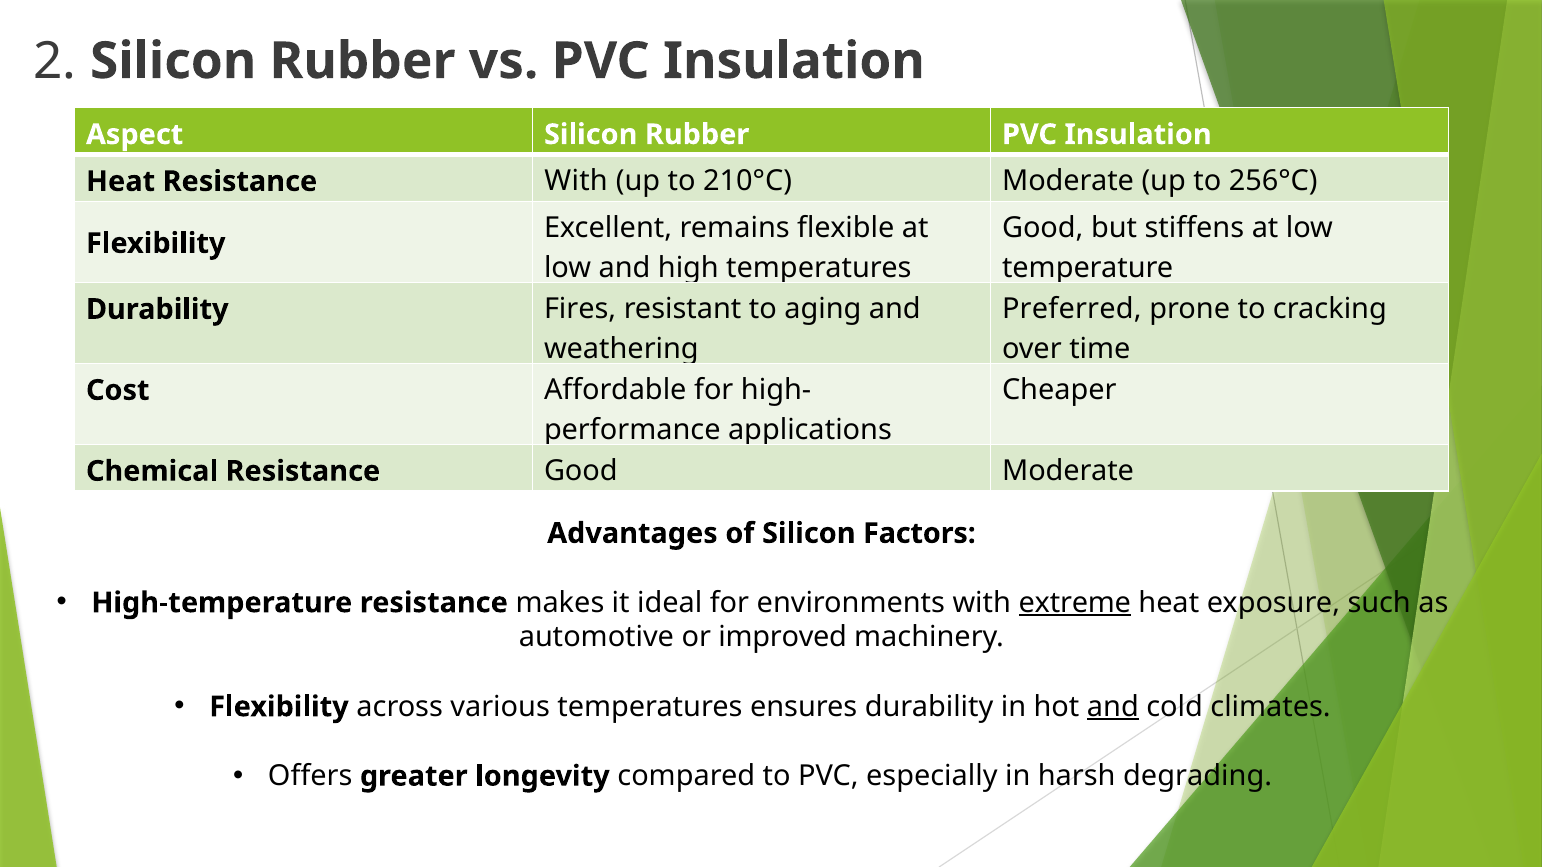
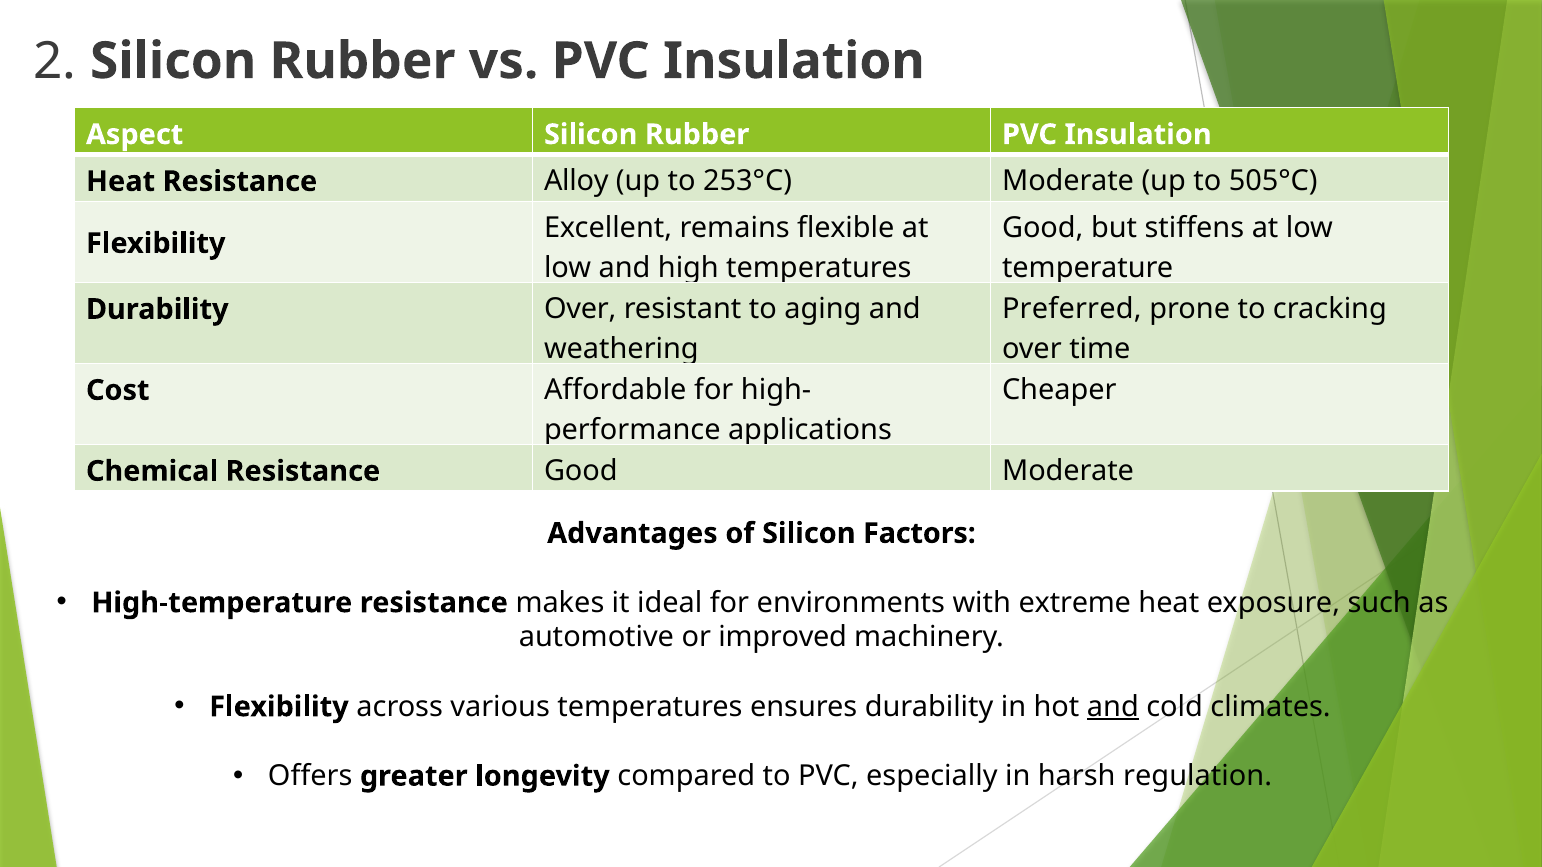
With: With -> Alloy (576, 182)
210°C: 210°C -> 253°C (748, 182)
256°C: 256°C -> 505°C (1273, 182)
Durability Fires: Fires -> Over (580, 309)
extreme underline: present -> none (1075, 603)
degrading: degrading -> regulation (1198, 776)
